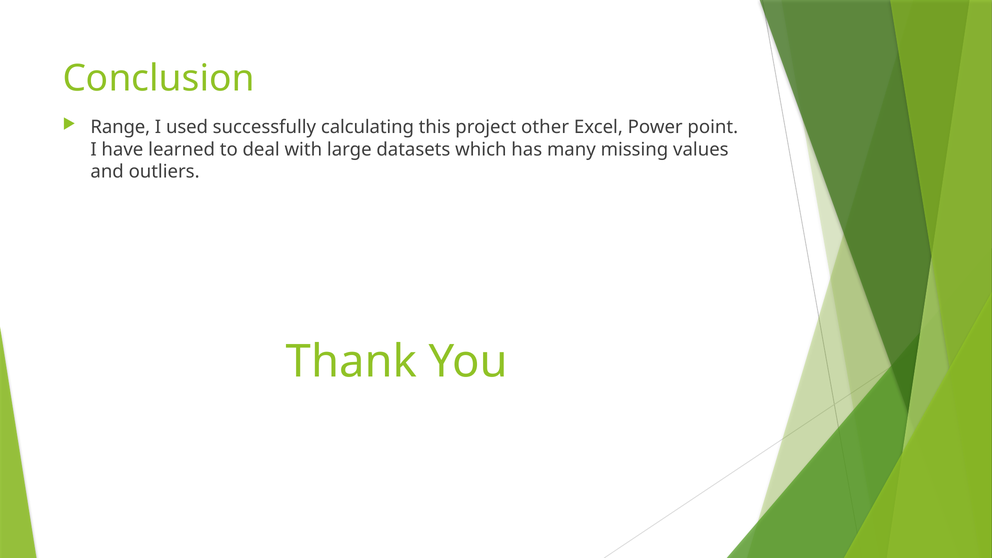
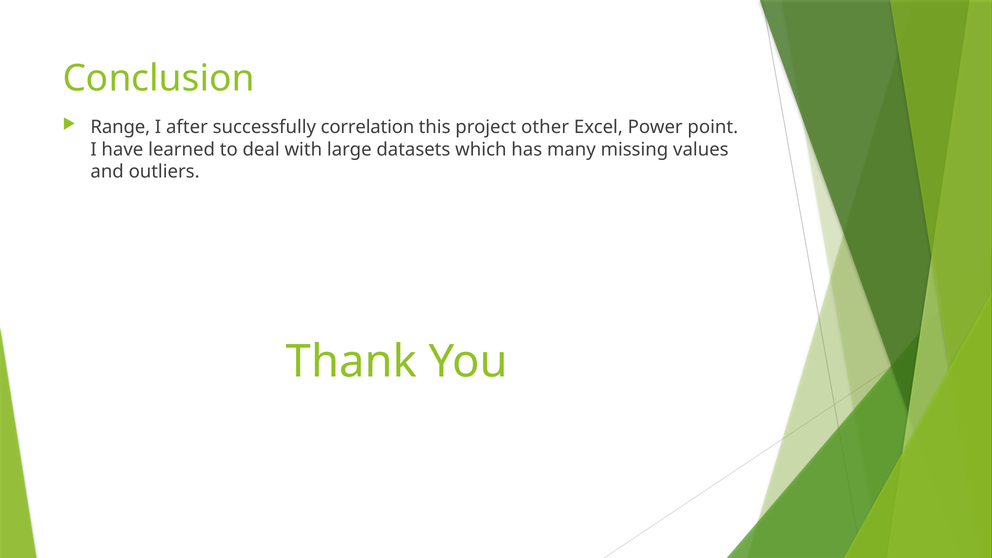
used: used -> after (187, 127)
calculating: calculating -> correlation (367, 127)
